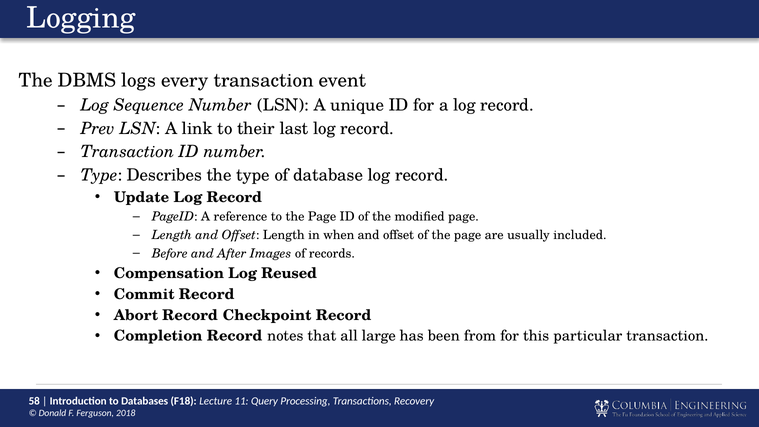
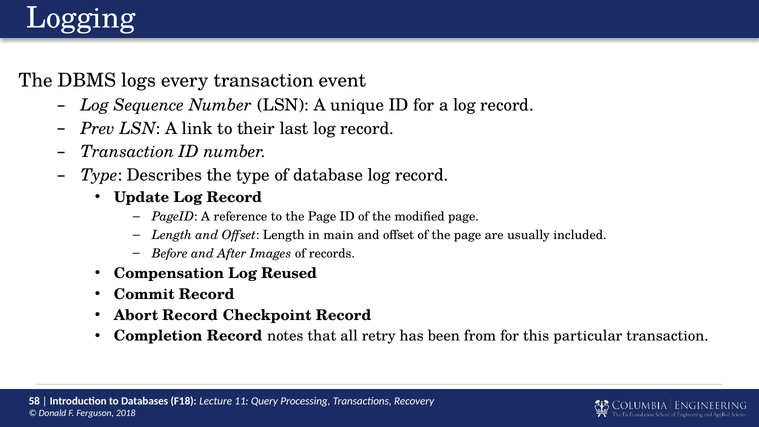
when: when -> main (339, 235)
large: large -> retry (379, 336)
